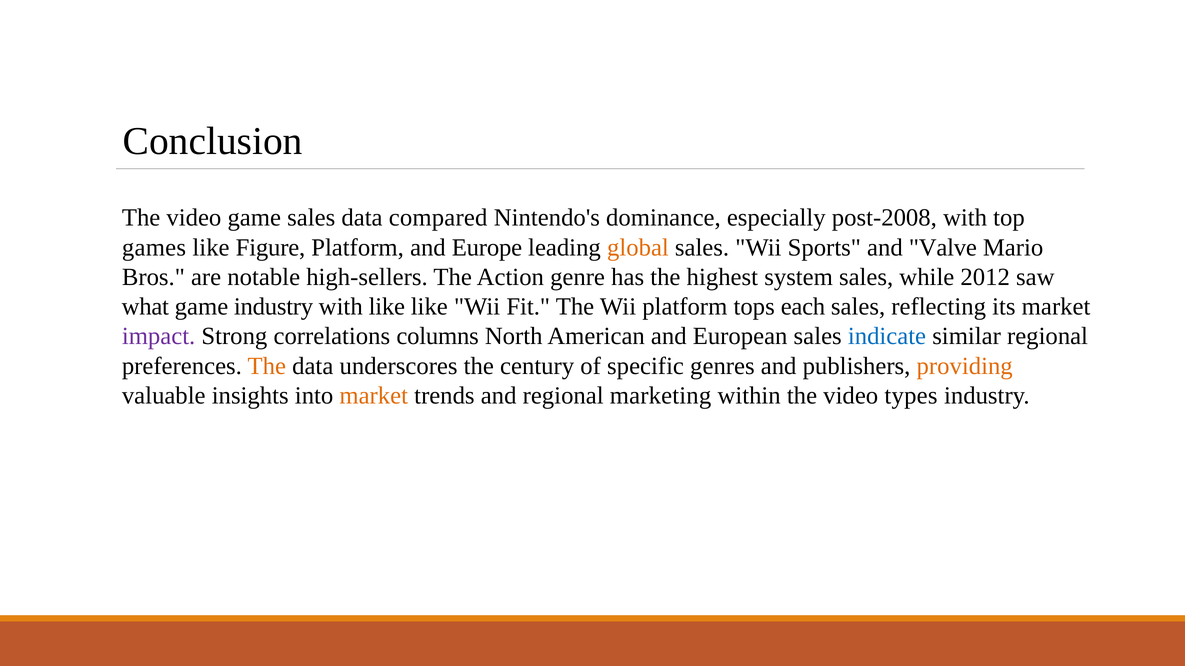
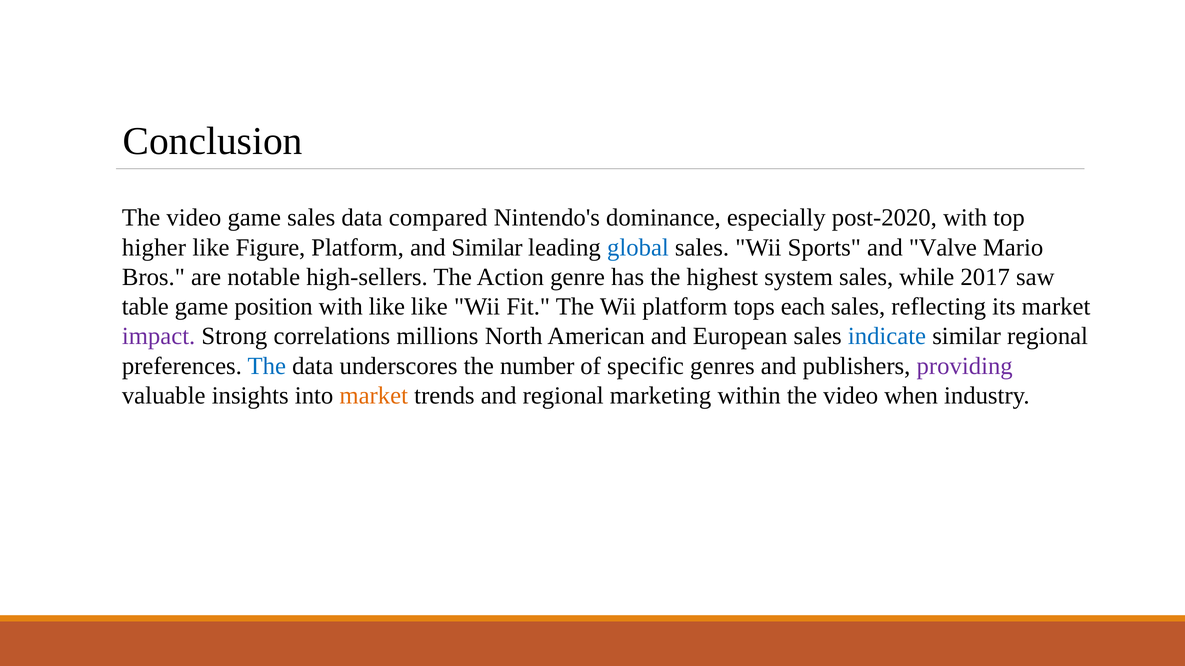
post-2008: post-2008 -> post-2020 (884, 218)
games: games -> higher (154, 248)
and Europe: Europe -> Similar (487, 248)
global colour: orange -> blue (638, 248)
2012: 2012 -> 2017 (985, 277)
what: what -> table (145, 307)
game industry: industry -> position (274, 307)
columns: columns -> millions (437, 337)
The colour: orange -> blue (267, 366)
century: century -> number (537, 366)
providing colour: orange -> purple (965, 366)
types: types -> when (911, 396)
